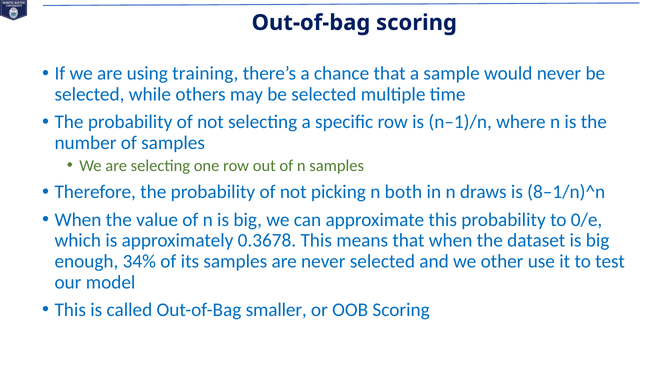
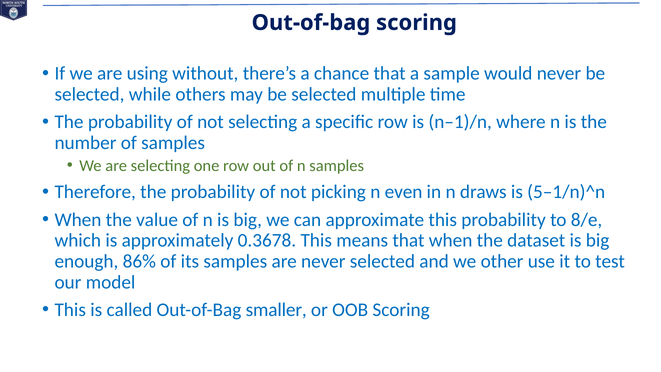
training: training -> without (205, 73)
both: both -> even (404, 192)
8–1/n)^n: 8–1/n)^n -> 5–1/n)^n (566, 192)
0/e: 0/e -> 8/e (587, 220)
34%: 34% -> 86% (139, 261)
